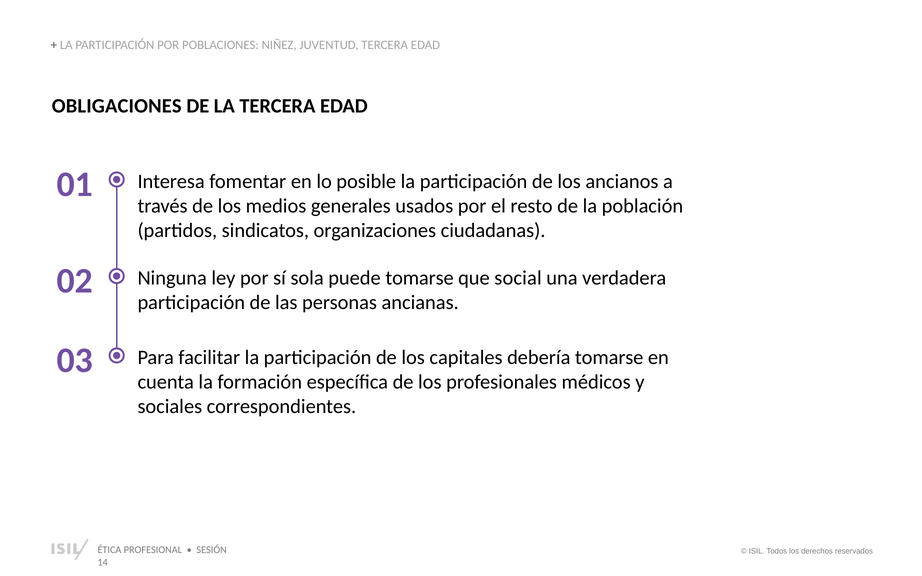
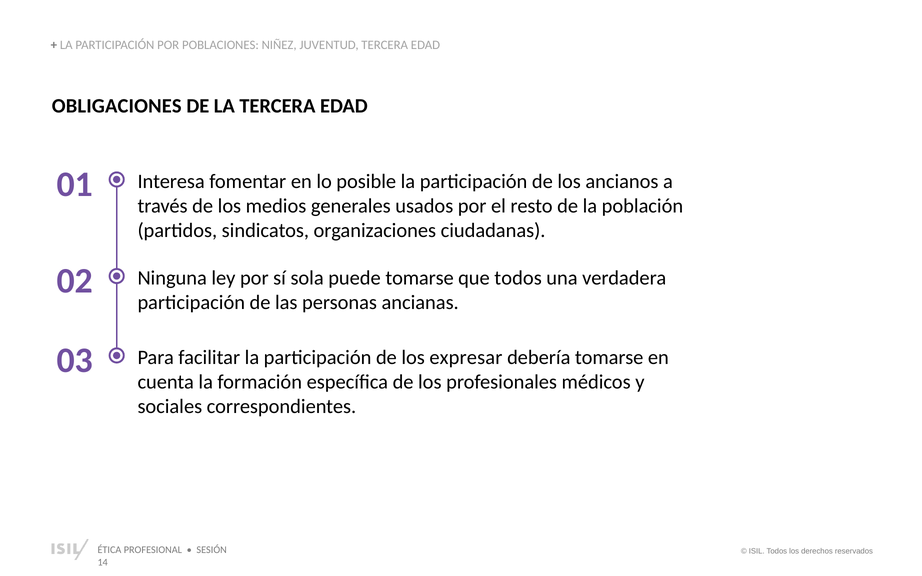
que social: social -> todos (518, 278)
capitales: capitales -> expresar (466, 358)
